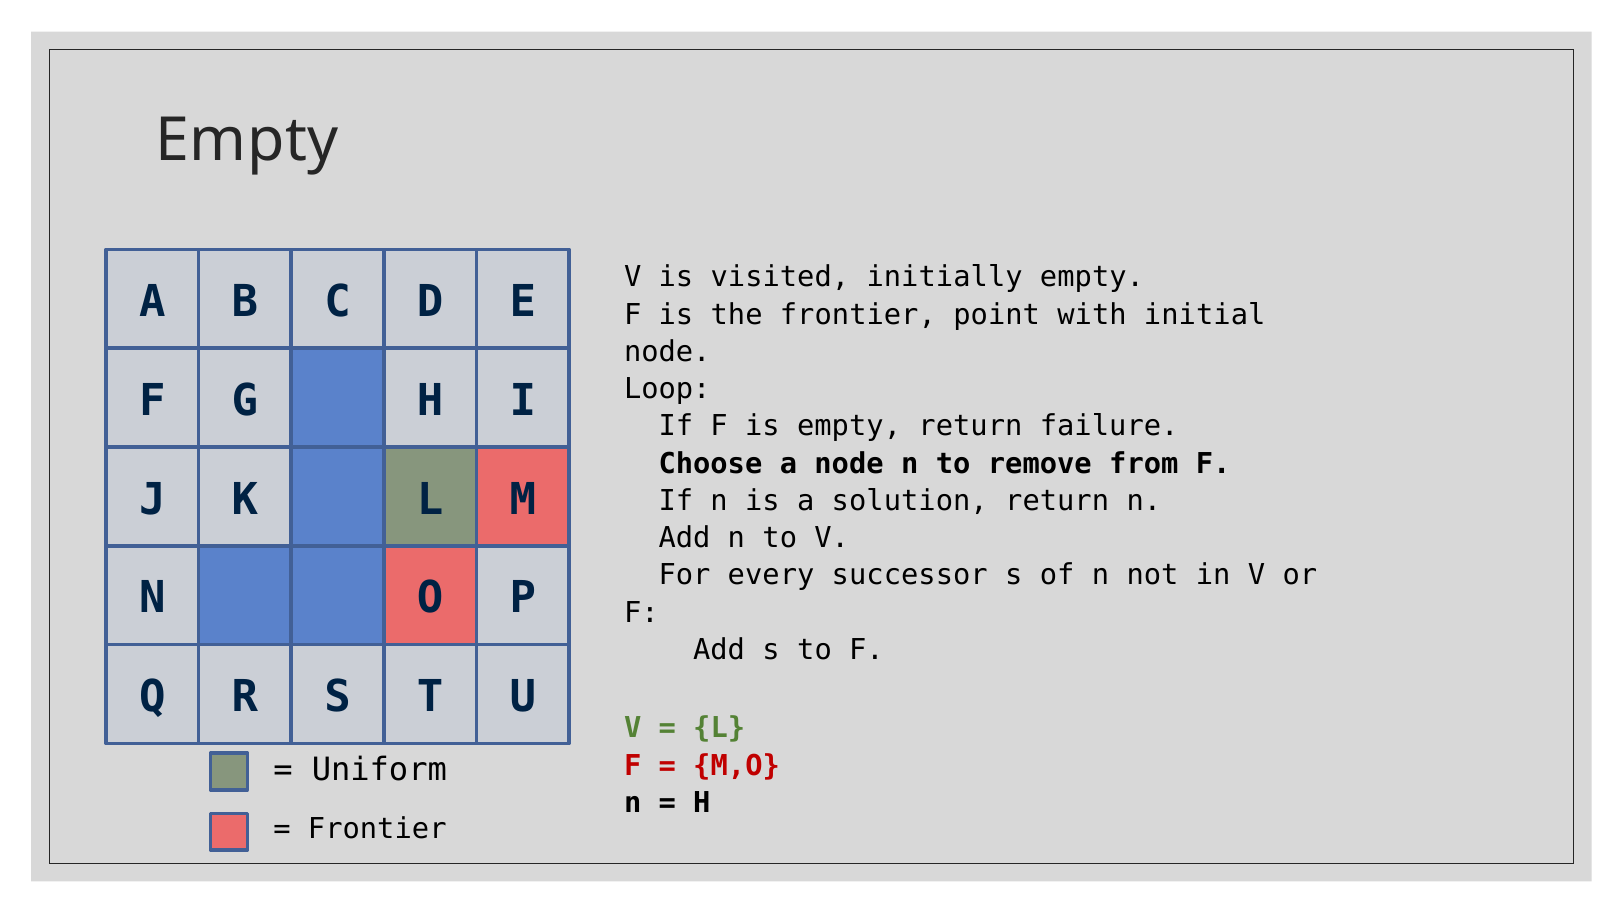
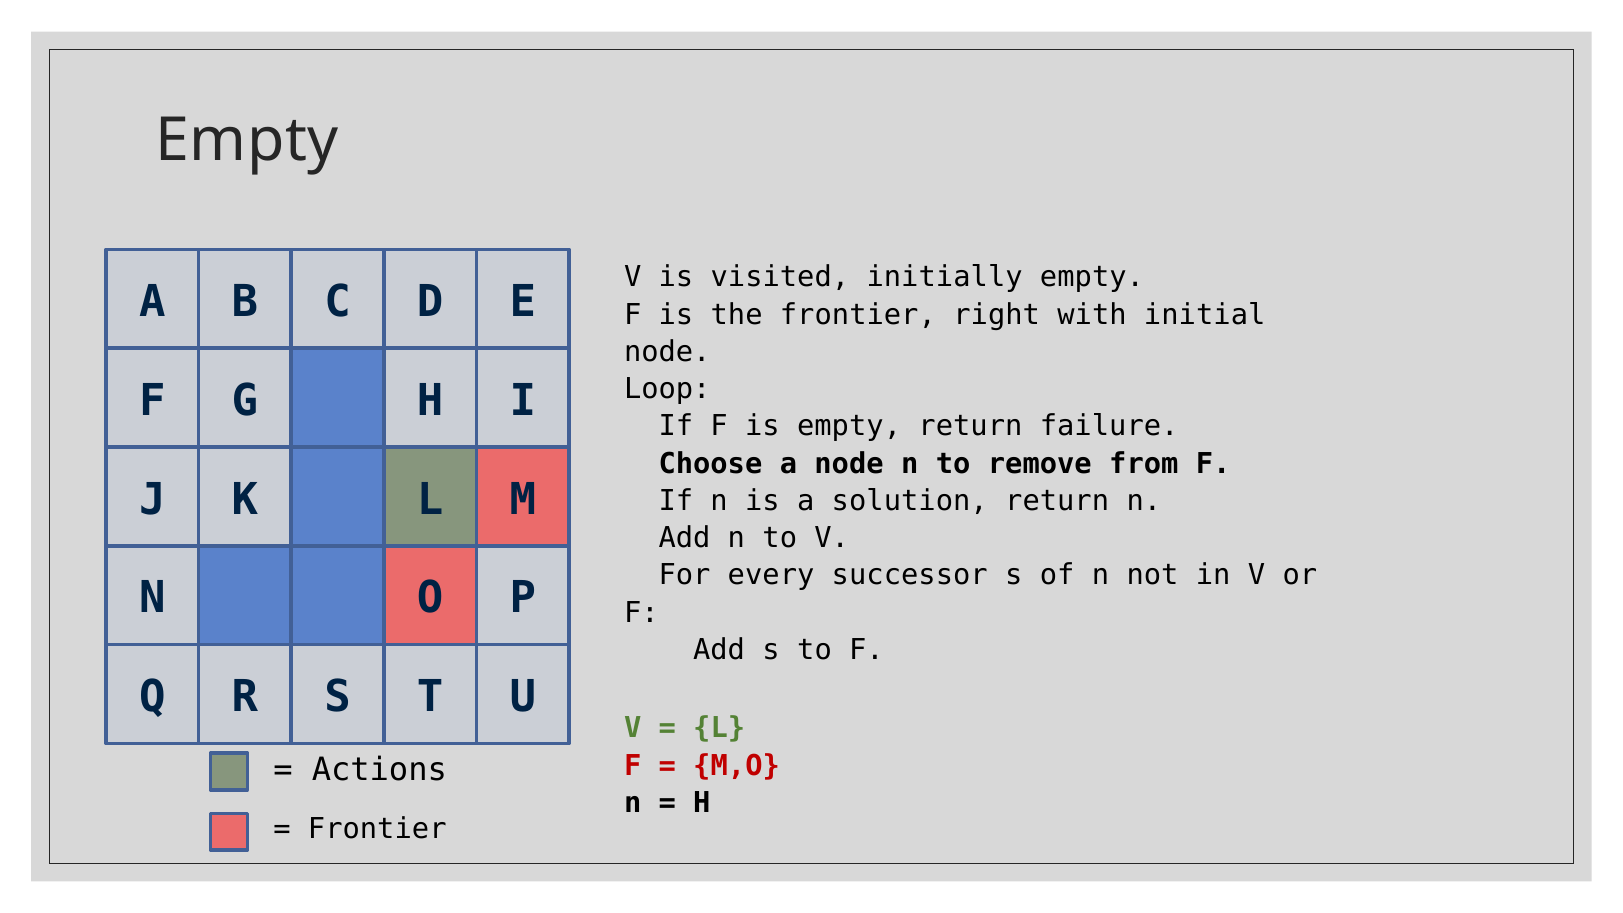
point: point -> right (997, 315)
Uniform: Uniform -> Actions (379, 770)
